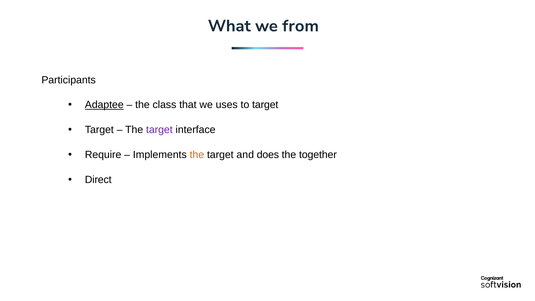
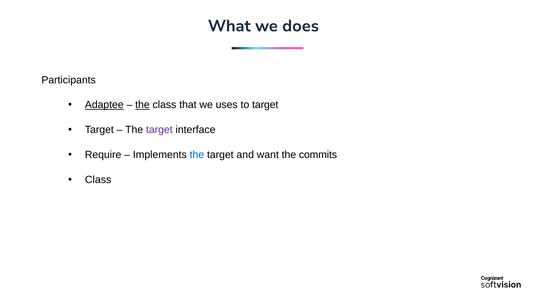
from: from -> does (301, 26)
the underline: none -> present (142, 105)
the colour: orange -> blue (197, 155)
does: does -> want (268, 155)
together: together -> commits (318, 155)
Direct: Direct -> Class (98, 180)
